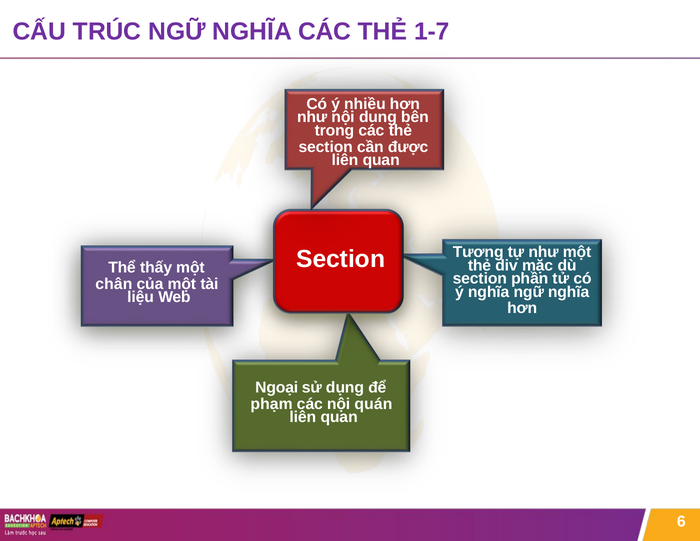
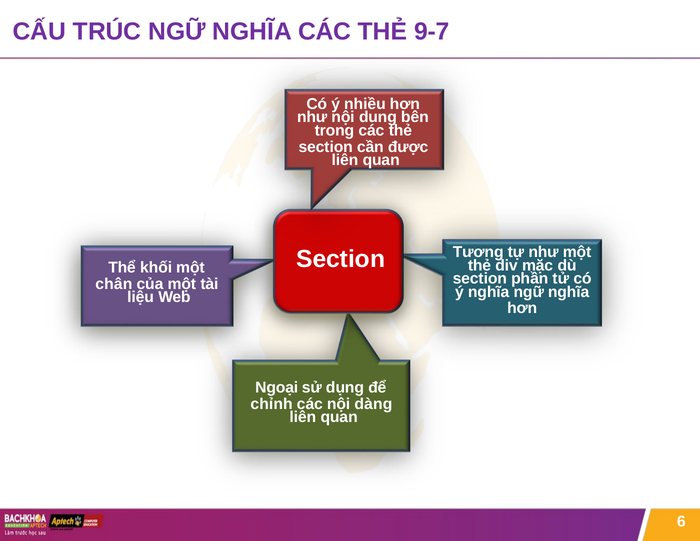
1-7: 1-7 -> 9-7 (432, 31)
thấy: thấy -> khối (156, 268)
phạm: phạm -> chỉnh (272, 404)
quán: quán -> dàng (373, 404)
